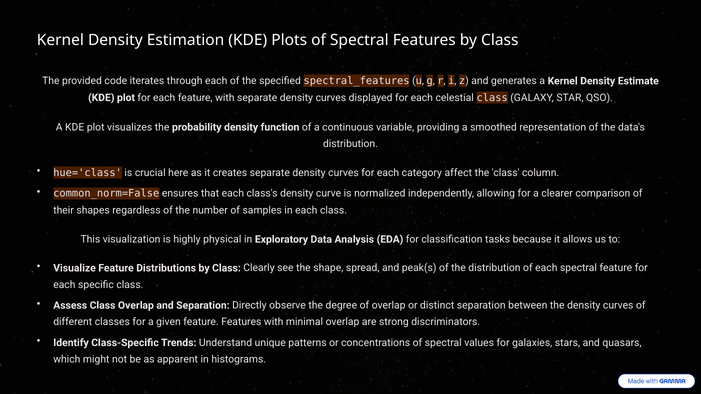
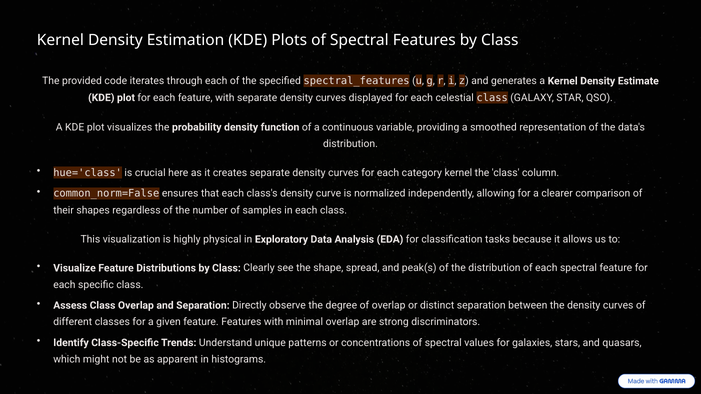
category affect: affect -> kernel (458, 173)
